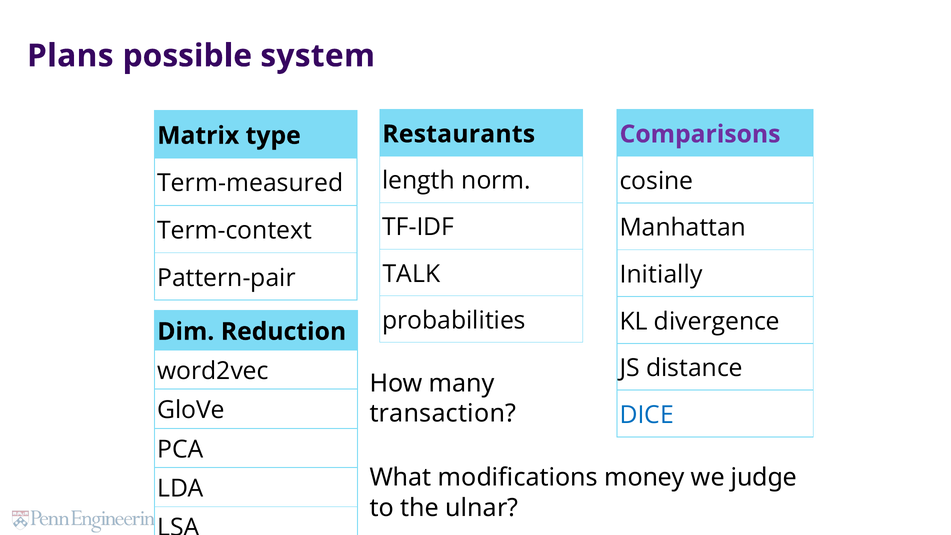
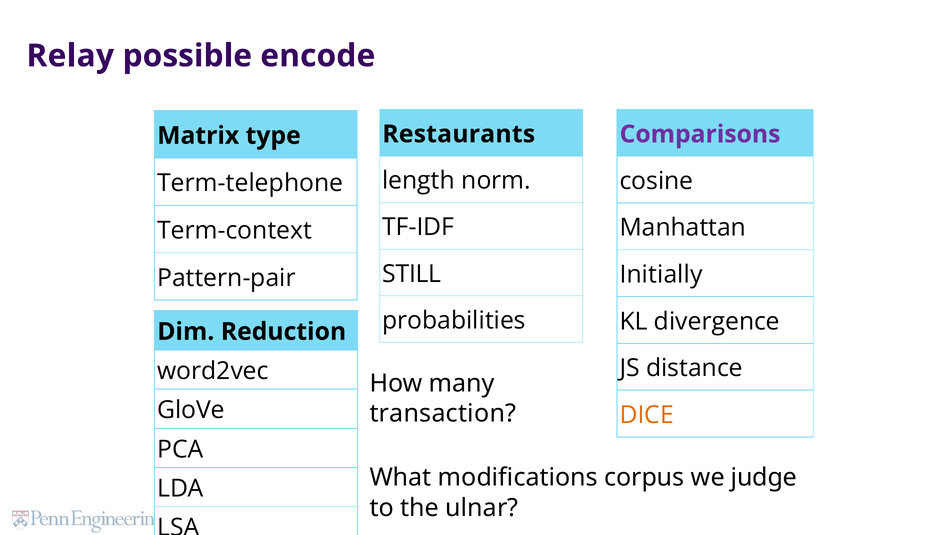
Plans: Plans -> Relay (70, 56)
system: system -> encode (318, 56)
Term-measured: Term-measured -> Term-telephone (250, 183)
TALK: TALK -> STILL (412, 274)
DICE colour: blue -> orange (647, 415)
money: money -> corpus (644, 478)
